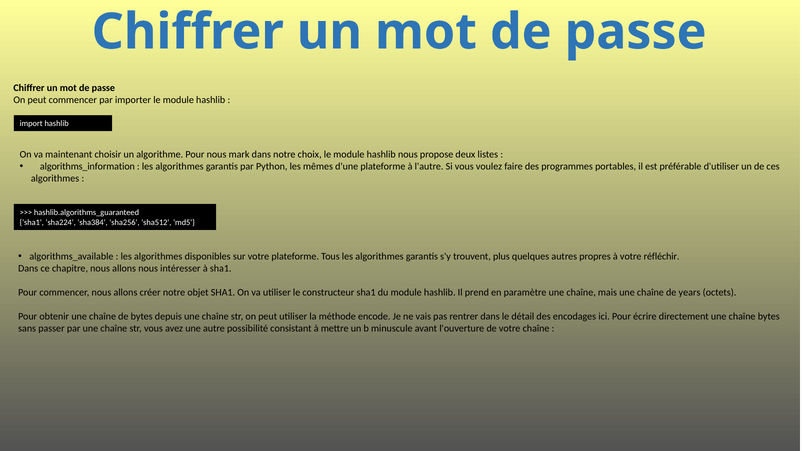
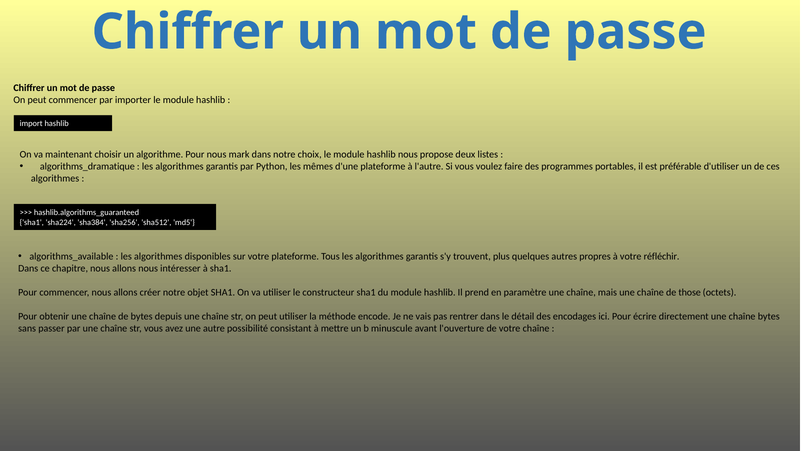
algorithms_information: algorithms_information -> algorithms_dramatique (87, 167)
years: years -> those (690, 293)
